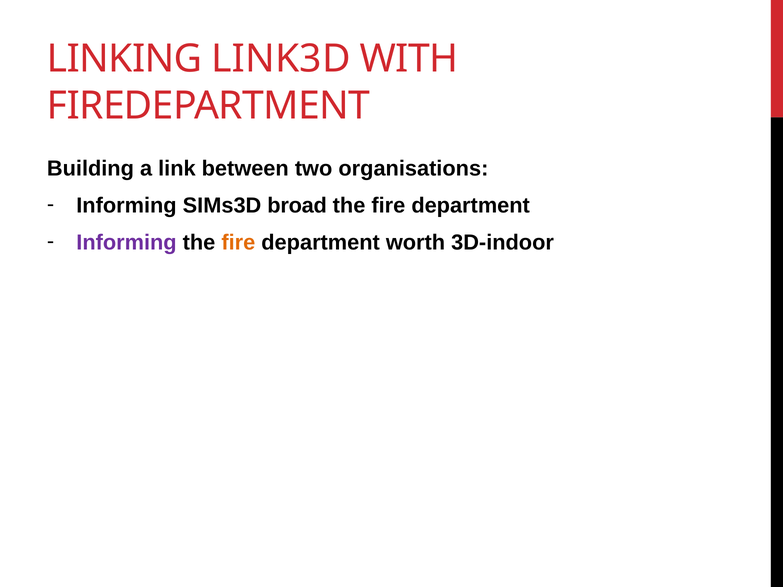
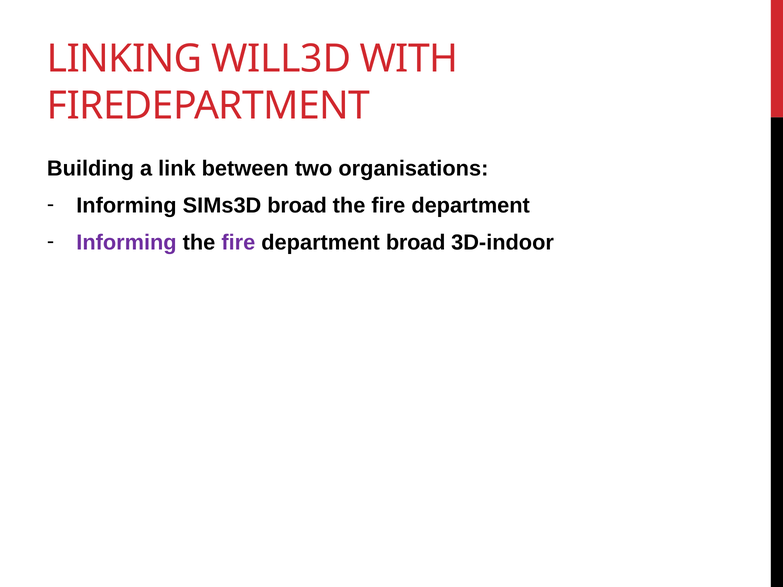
LINK3D: LINK3D -> WILL3D (281, 59)
fire colour: orange -> purple (238, 243)
department worth: worth -> broad (416, 243)
